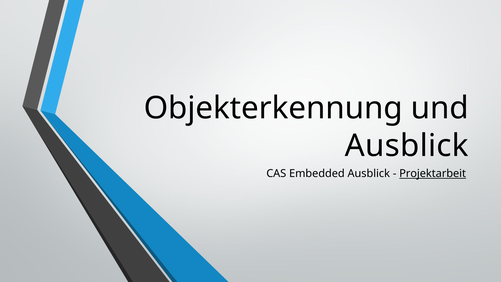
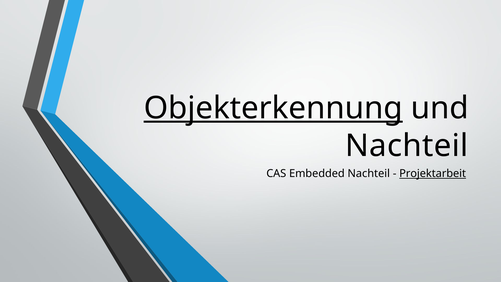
Objekterkennung underline: none -> present (273, 108)
Ausblick: Ausblick -> Nachteil (407, 146)
Embedded Ausblick: Ausblick -> Nachteil (369, 173)
